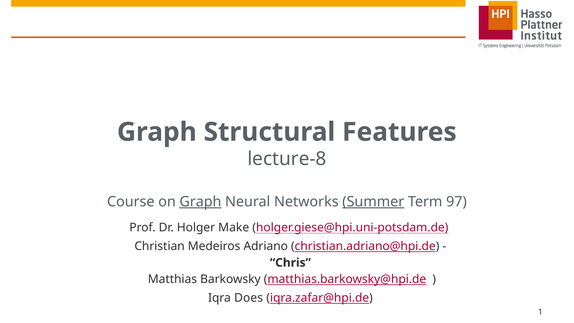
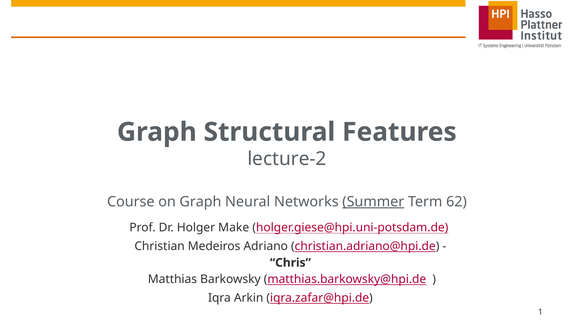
lecture-8: lecture-8 -> lecture-2 (287, 159)
Graph underline: present -> none (200, 202)
97: 97 -> 62 (456, 202)
Does: Does -> Arkin (249, 298)
